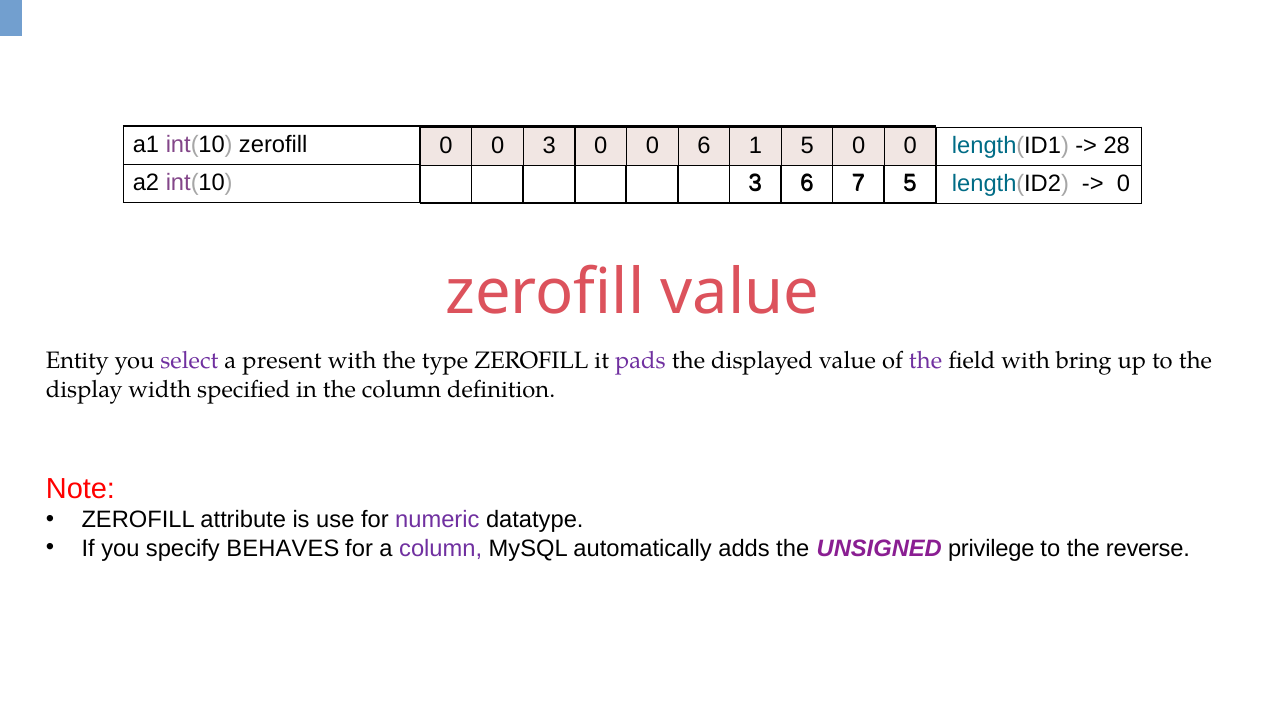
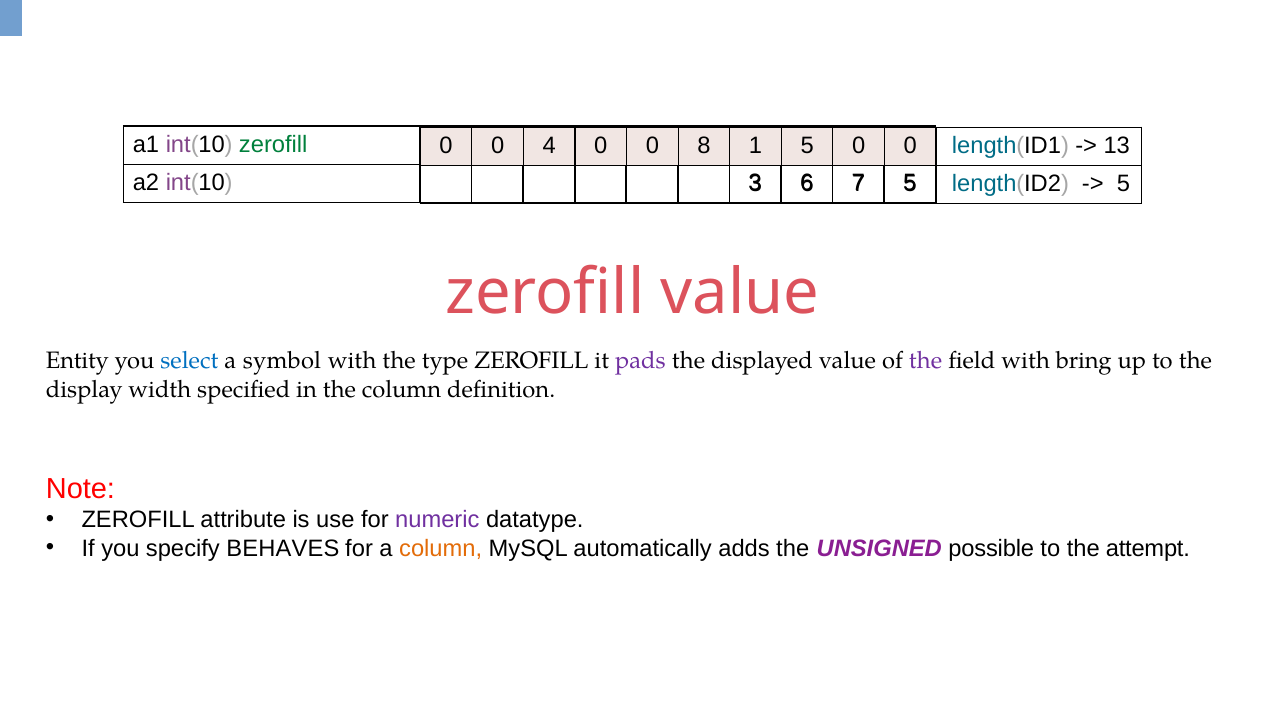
zerofill colour: black -> green (273, 144)
0 3: 3 -> 4 (549, 146)
0 6: 6 -> 8 (704, 146)
28: 28 -> 13 (1117, 146)
0: 0 -> 5 (1123, 184)
select colour: purple -> blue (189, 361)
present: present -> symbol (282, 361)
column colour: purple -> orange (441, 549)
privilege: privilege -> possible (991, 549)
reverse: reverse -> attempt (1148, 549)
